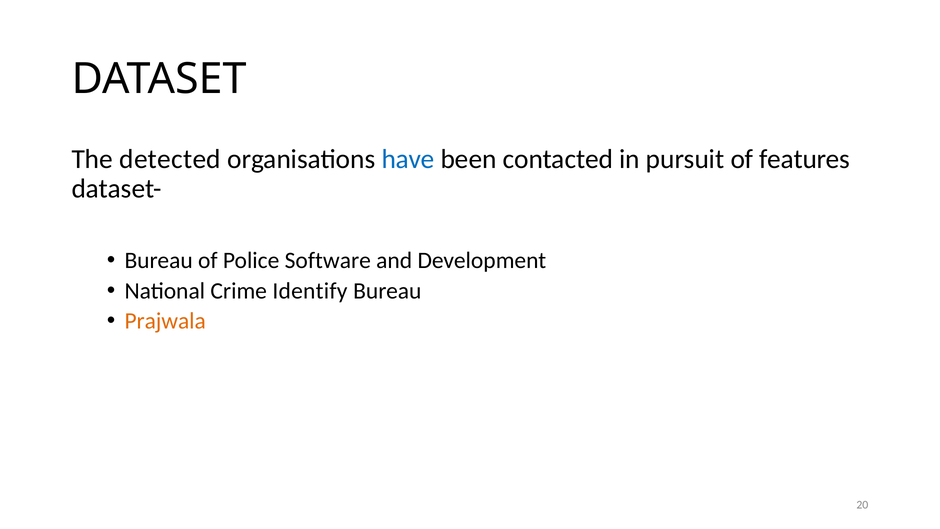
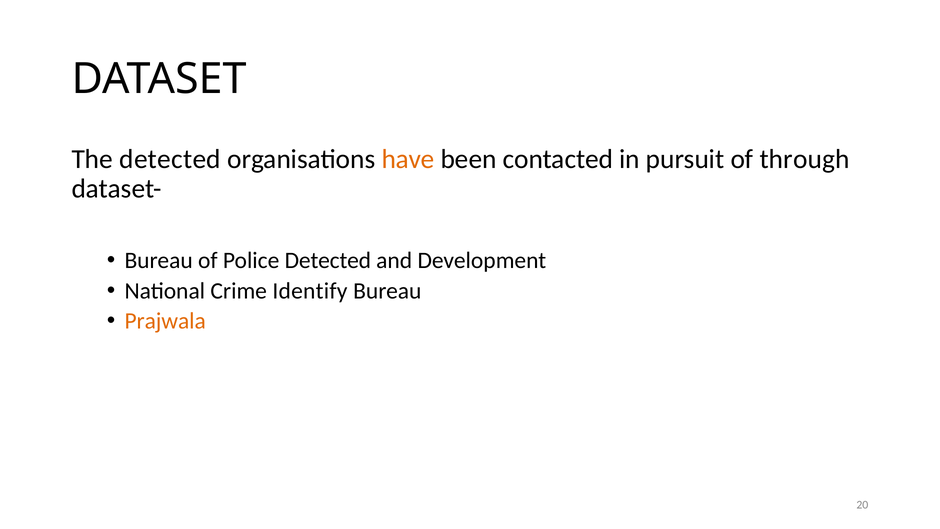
have colour: blue -> orange (408, 159)
features: features -> through (805, 159)
Police Software: Software -> Detected (328, 260)
